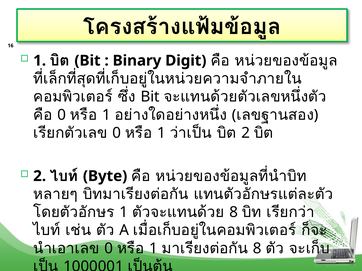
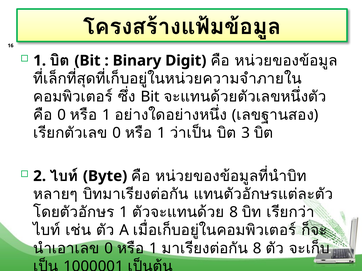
2: 2 -> 3 (246, 133)
